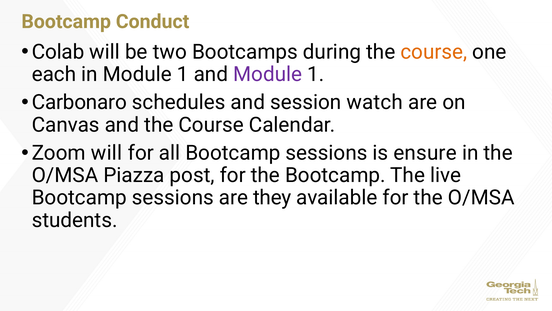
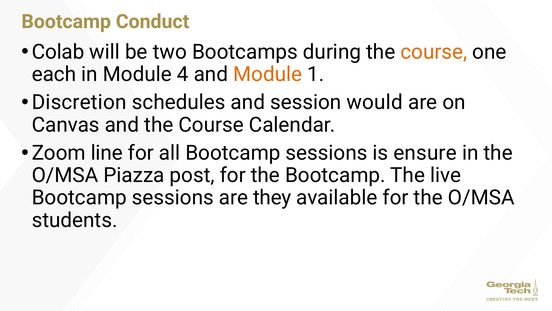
in Module 1: 1 -> 4 (183, 74)
Module colour: purple -> orange (268, 74)
Carbonaro: Carbonaro -> Discretion (79, 102)
watch: watch -> would (375, 102)
Zoom will: will -> line (107, 153)
